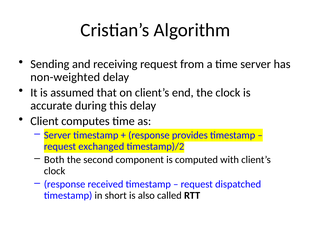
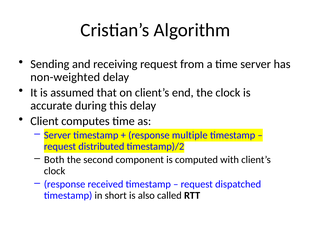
provides: provides -> multiple (190, 135)
exchanged: exchanged -> distributed (101, 147)
